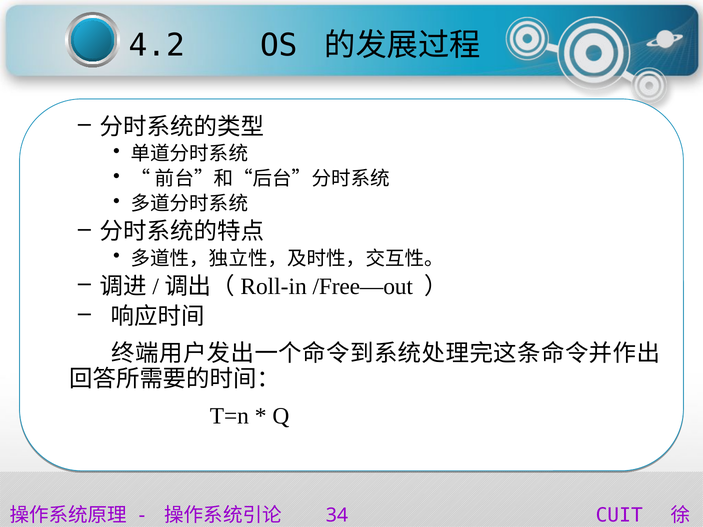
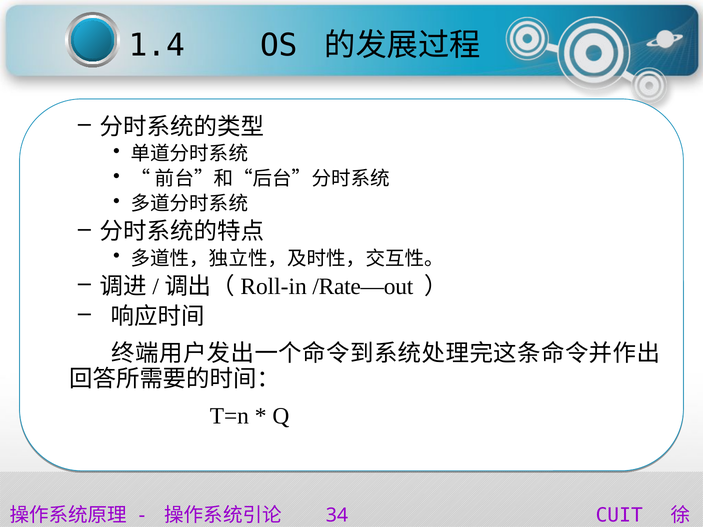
4.2: 4.2 -> 1.4 (157, 45)
/Free—out: /Free—out -> /Rate—out (363, 287)
